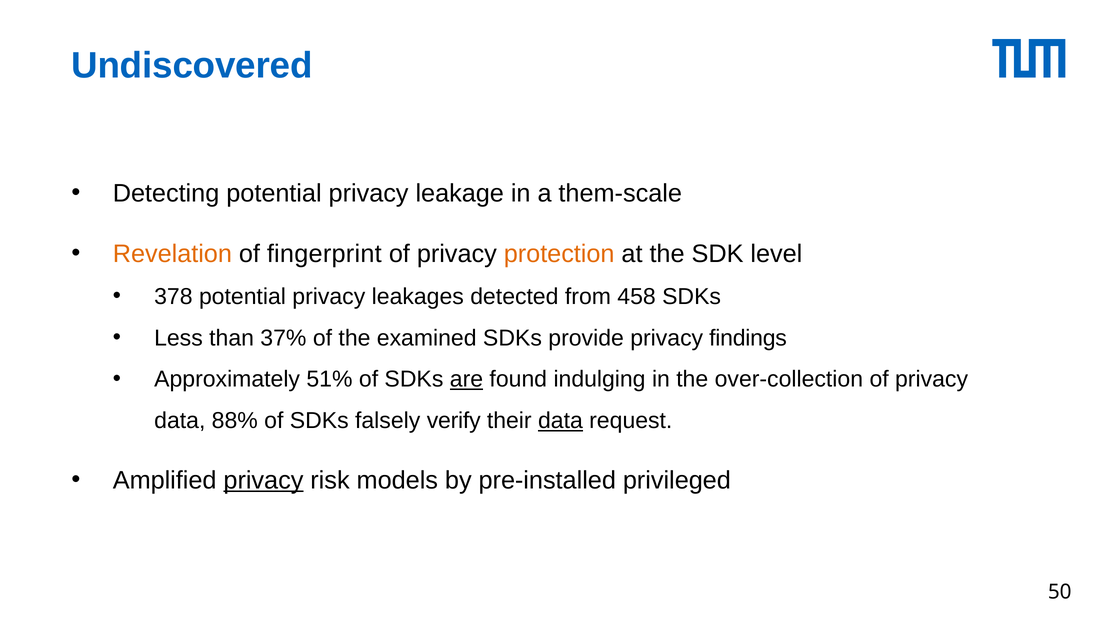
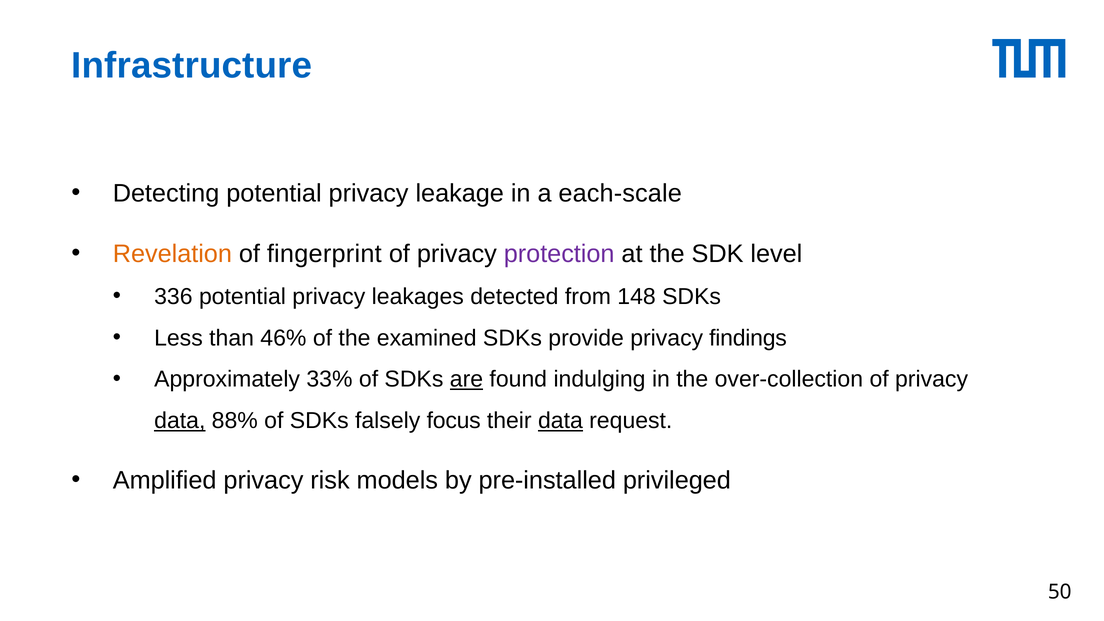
Undiscovered: Undiscovered -> Infrastructure (192, 66)
them-scale: them-scale -> each-scale (620, 193)
protection colour: orange -> purple (559, 254)
378: 378 -> 336 (173, 297)
458: 458 -> 148 (637, 297)
37%: 37% -> 46% (283, 338)
51%: 51% -> 33% (329, 379)
data underline: none -> present (180, 421)
verify: verify -> focus (454, 421)
privacy underline: present -> none (263, 480)
